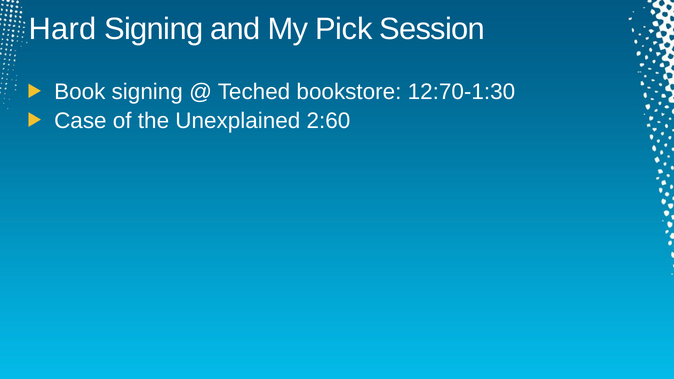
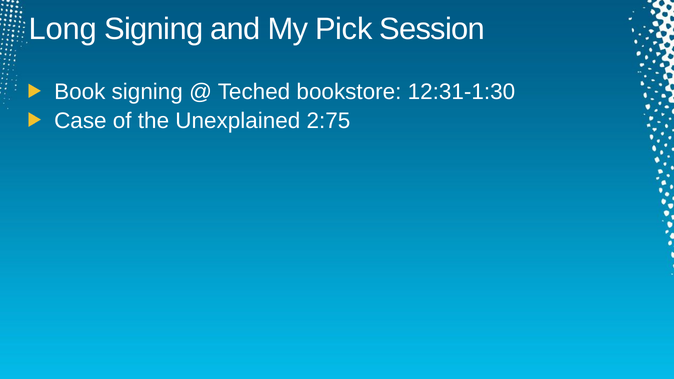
Hard: Hard -> Long (63, 29)
12:70-1:30: 12:70-1:30 -> 12:31-1:30 (461, 92)
2:60: 2:60 -> 2:75 (328, 121)
